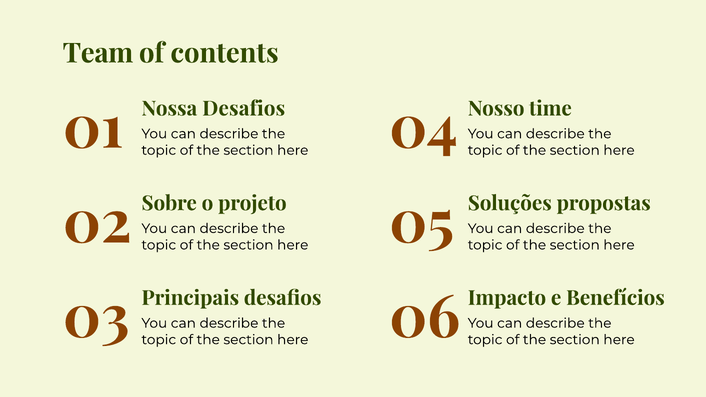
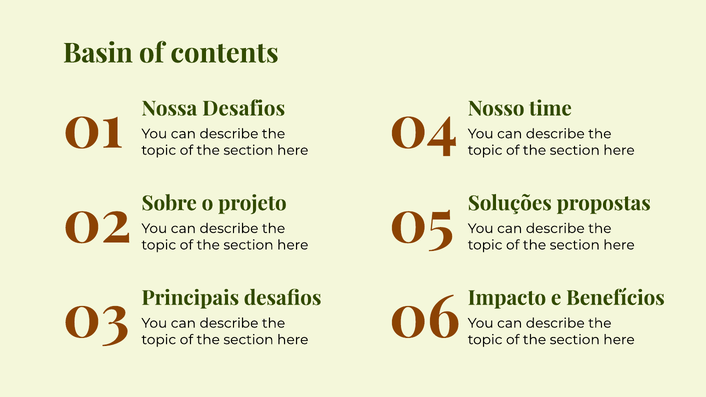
Team: Team -> Basin (98, 53)
